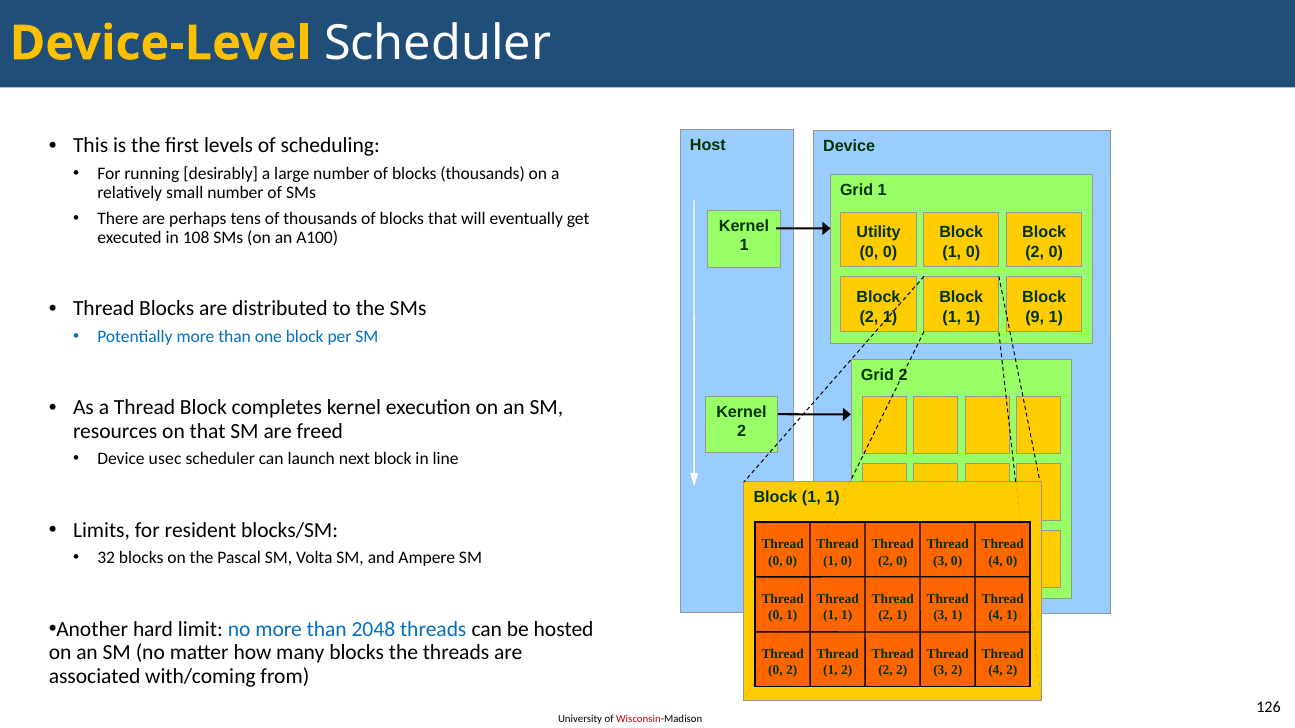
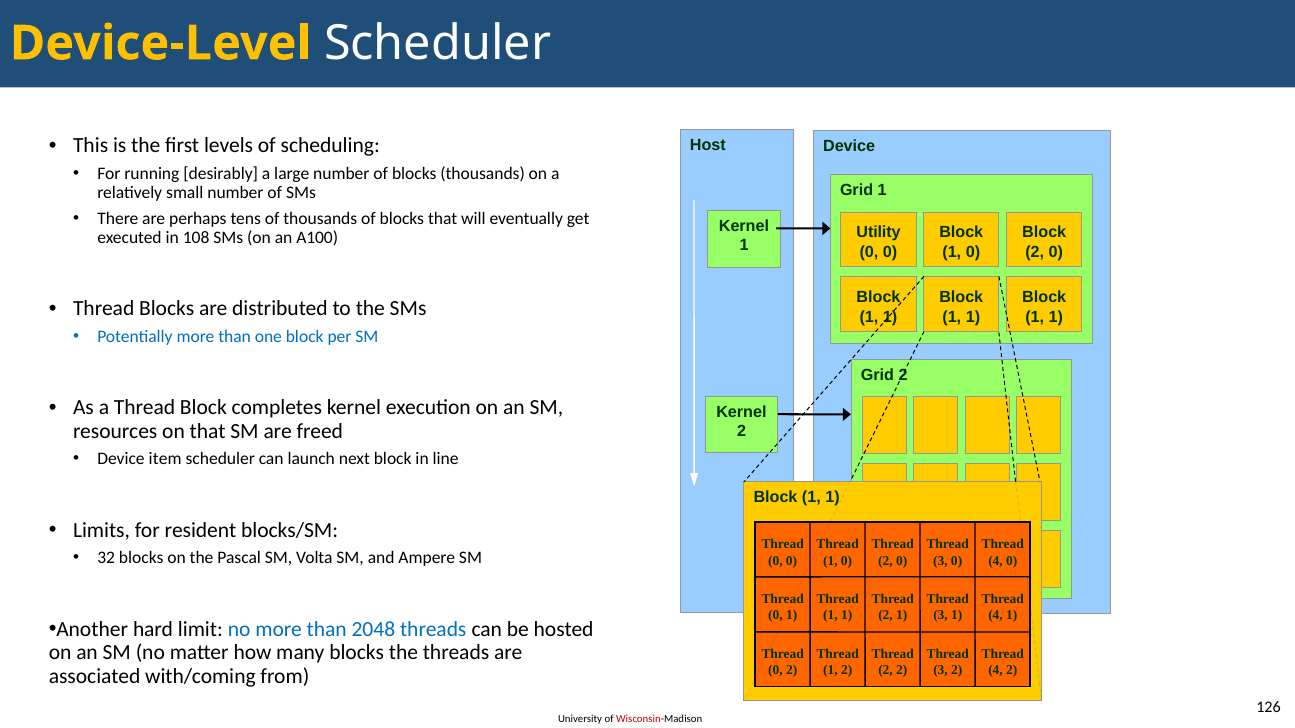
2: 2 -> 1 (869, 317)
9: 9 -> 1 (1035, 317)
usec: usec -> item (165, 459)
